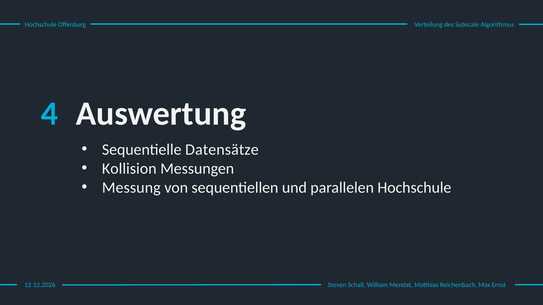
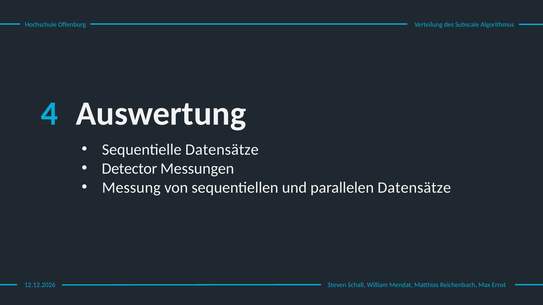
Kollision: Kollision -> Detector (129, 169)
parallelen Hochschule: Hochschule -> Datensätze (414, 188)
